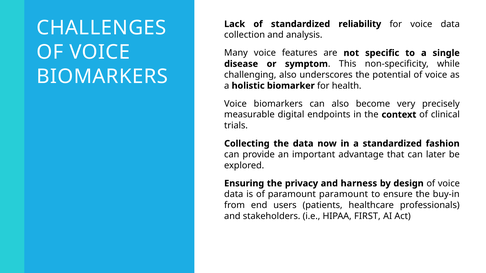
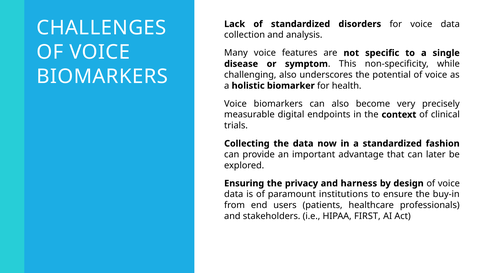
reliability: reliability -> disorders (360, 24)
paramount paramount: paramount -> institutions (344, 195)
